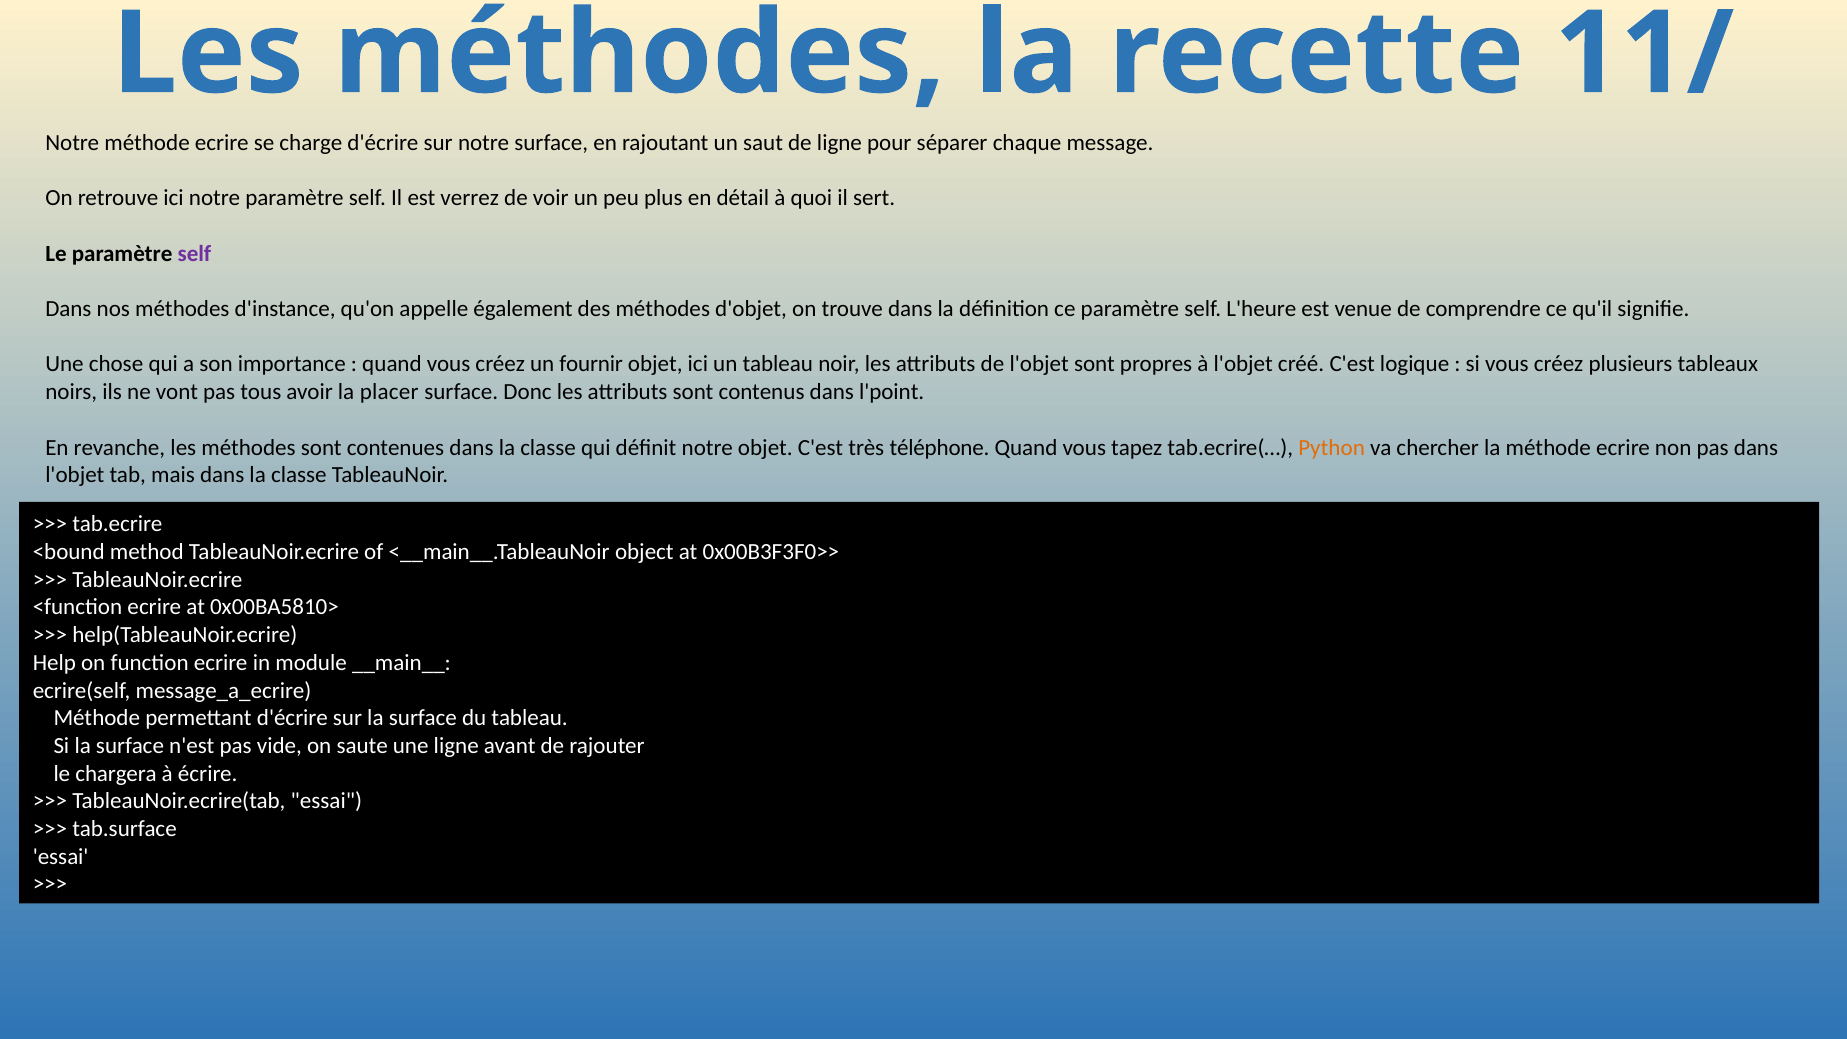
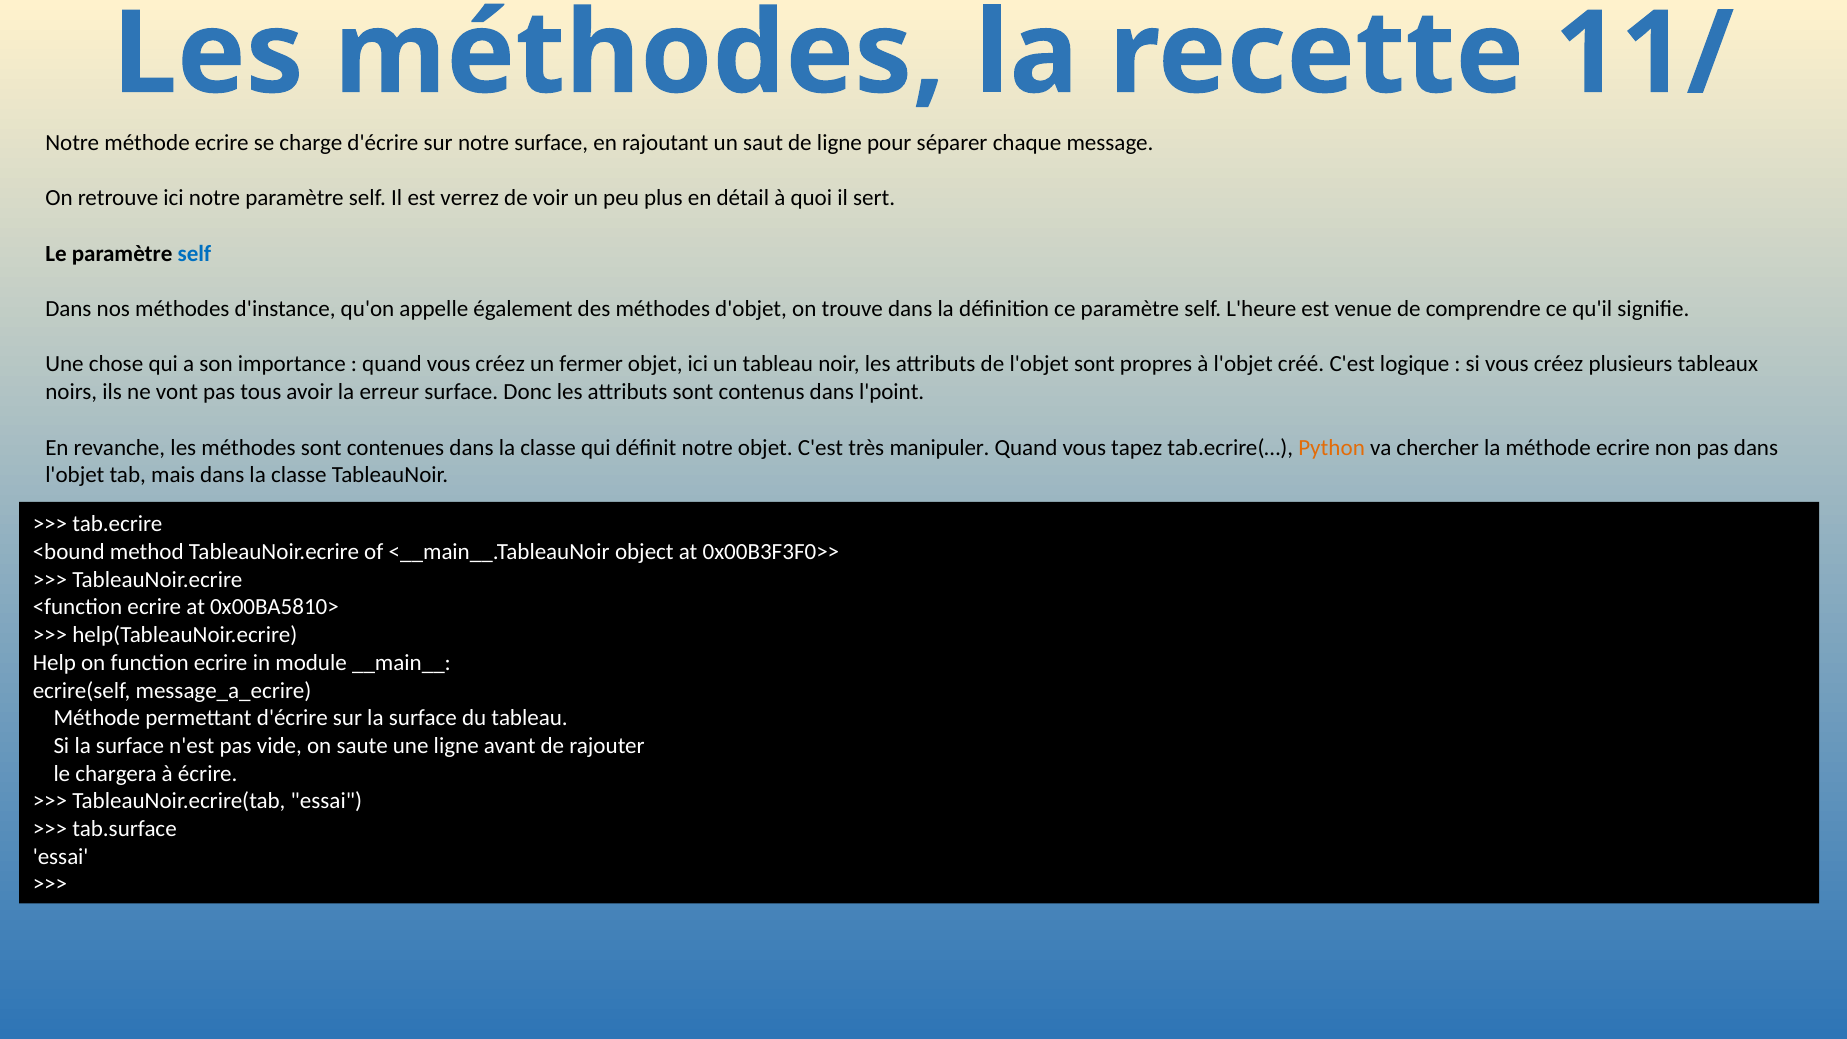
self colour: purple -> blue (194, 253)
fournir: fournir -> fermer (591, 364)
placer: placer -> erreur (389, 392)
téléphone: téléphone -> manipuler (940, 447)
